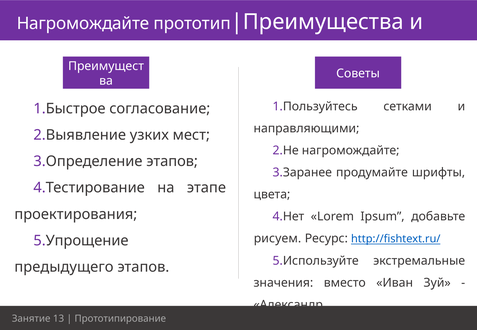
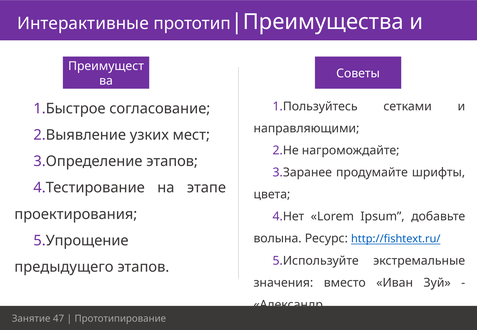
Нагромождайте: Нагромождайте -> Интерактивные (83, 23)
рисуем: рисуем -> волына (278, 239)
13: 13 -> 47 (59, 319)
